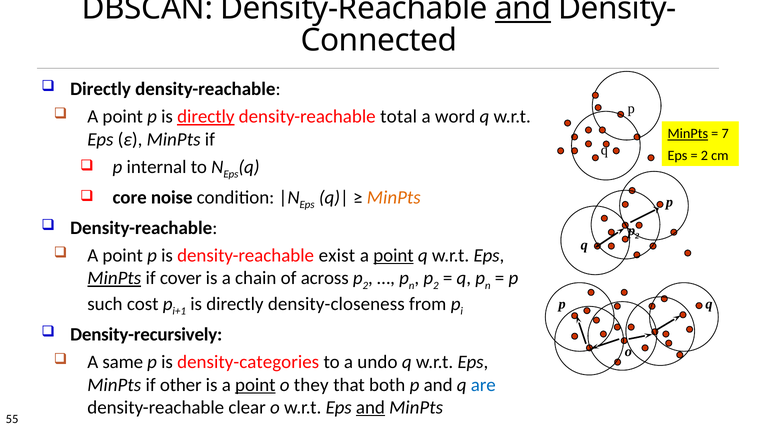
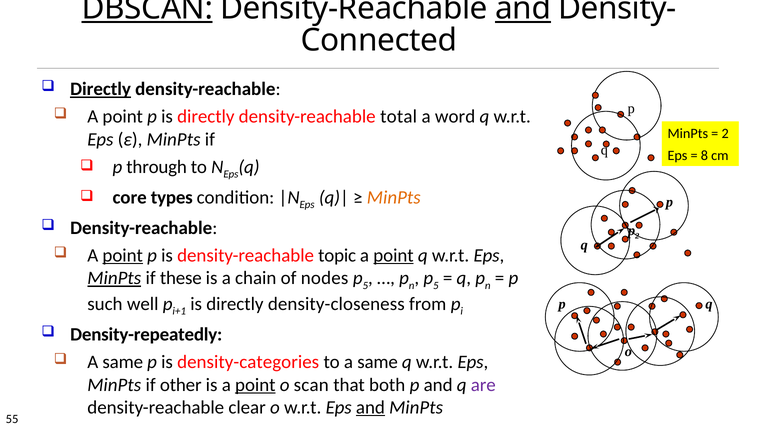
DBSCAN underline: none -> present (147, 8)
Directly underline: none -> present (101, 89)
directly underline: present -> none (206, 117)
MinPts underline: present -> none (688, 134)
7: 7 -> 2 (725, 134)
2: 2 -> 8 (704, 156)
internal: internal -> through (157, 167)
noise: noise -> types (172, 198)
point underline: none -> present (123, 256)
exist: exist -> topic (337, 256)
cover: cover -> these (181, 278)
across: across -> nodes (325, 278)
2: 2 -> 5 (365, 286)
2: 2 -> 5 (436, 286)
cost: cost -> well (143, 304)
Density-recursively: Density-recursively -> Density-repeatedly (146, 335)
to a undo: undo -> same (378, 362)
they: they -> scan (311, 385)
are colour: blue -> purple (483, 385)
